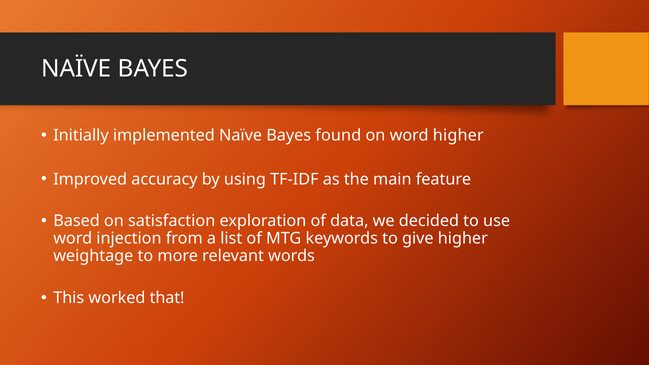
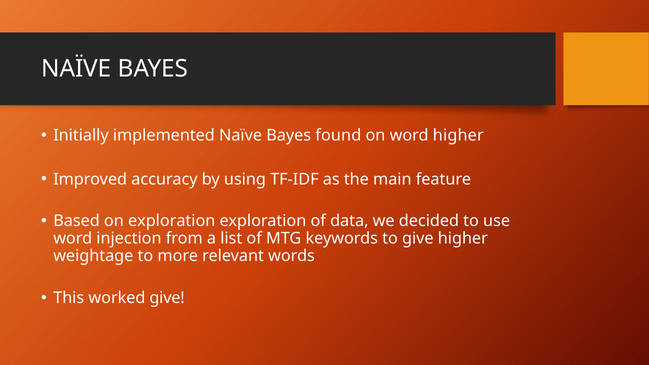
on satisfaction: satisfaction -> exploration (172, 221)
worked that: that -> give (167, 298)
